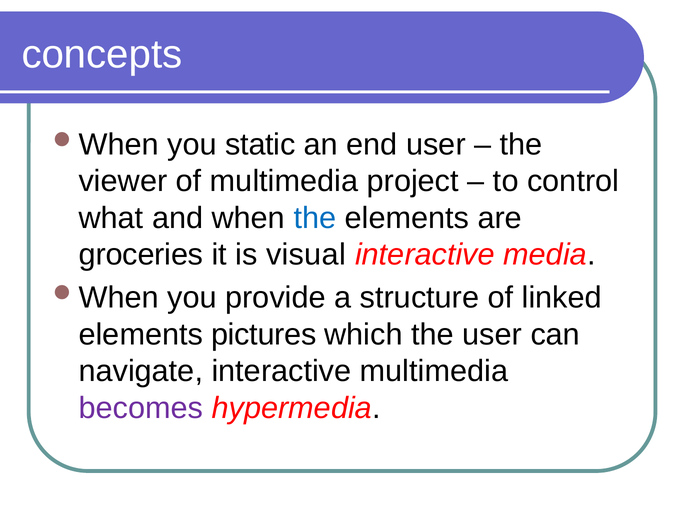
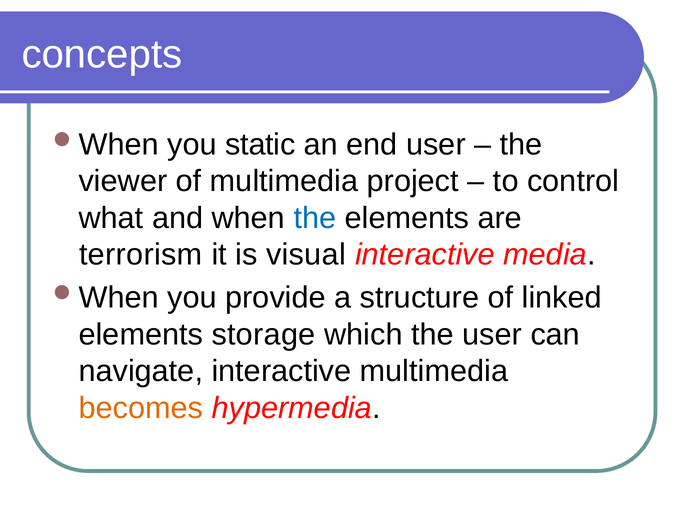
groceries: groceries -> terrorism (141, 255)
pictures: pictures -> storage (264, 335)
becomes colour: purple -> orange (141, 408)
